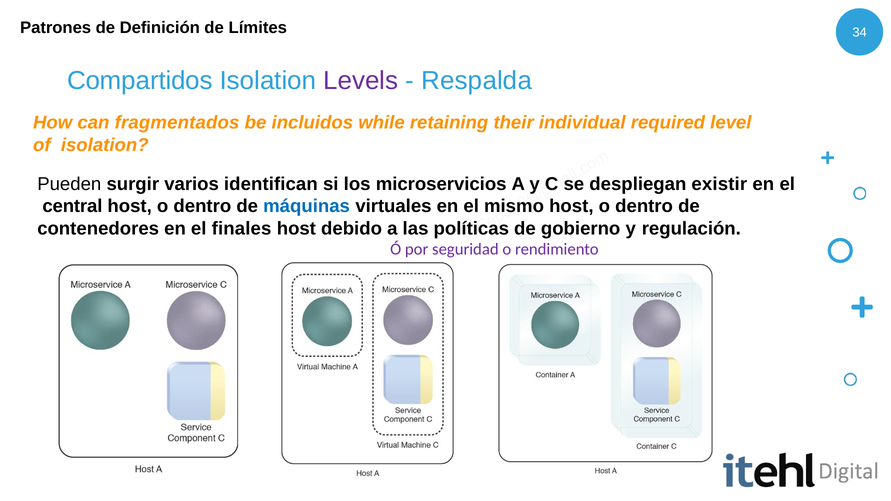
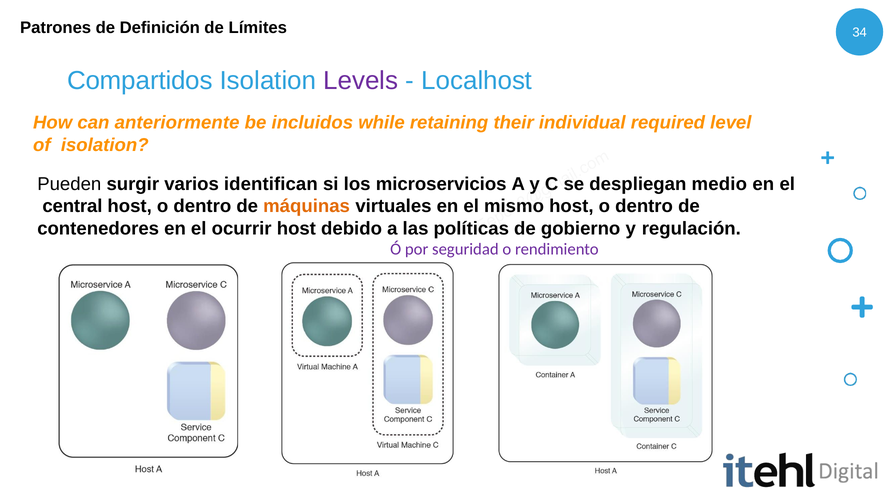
Respalda: Respalda -> Localhost (477, 81)
fragmentados: fragmentados -> anteriormente (177, 123)
existir: existir -> medio (719, 184)
máquinas colour: blue -> orange (307, 206)
finales: finales -> ocurrir (242, 229)
